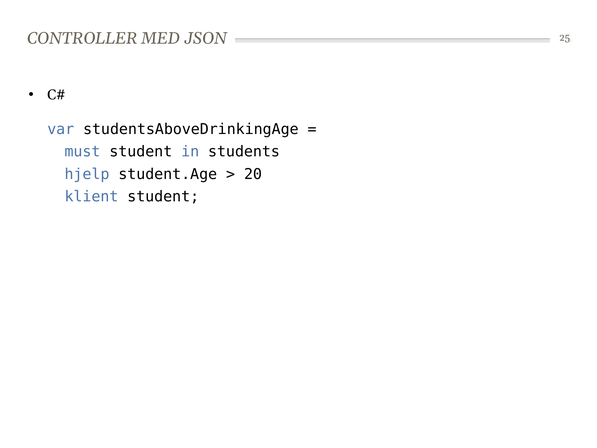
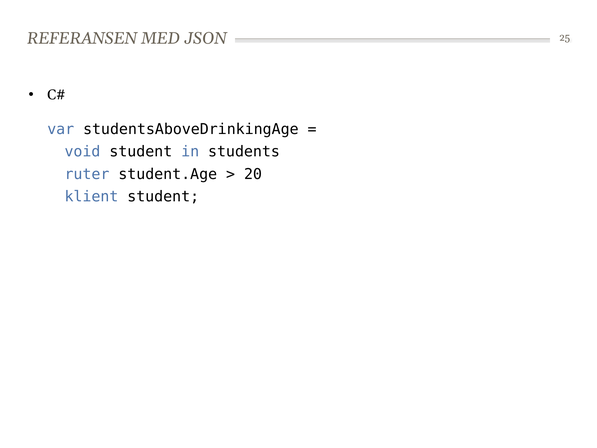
CONTROLLER: CONTROLLER -> REFERANSEN (82, 38)
must: must -> void (82, 152)
hjelp: hjelp -> ruter (87, 174)
